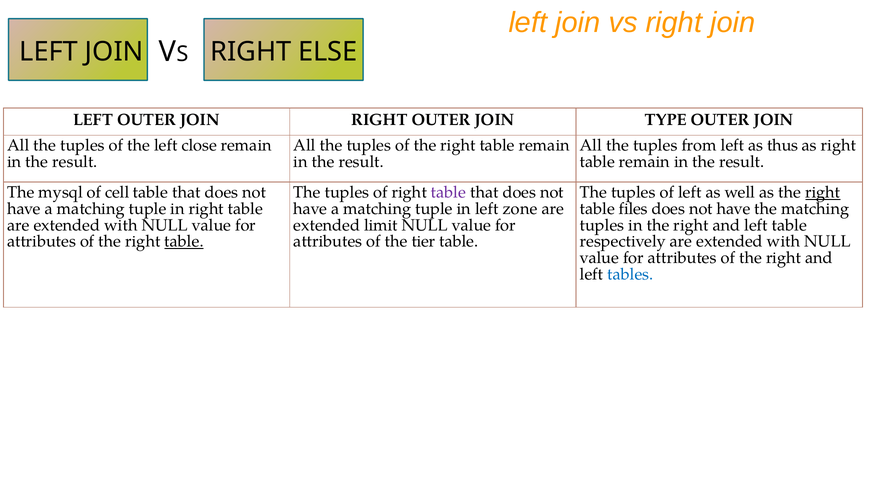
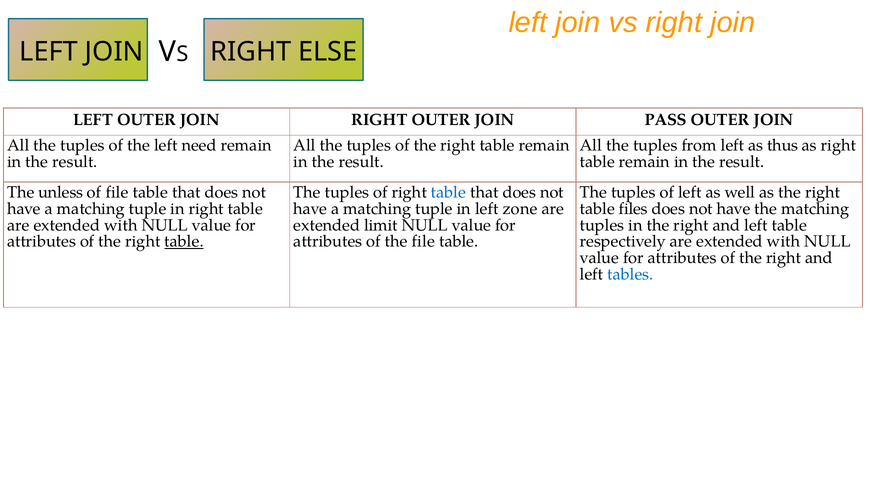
TYPE: TYPE -> PASS (666, 120)
close: close -> need (199, 145)
mysql: mysql -> unless (61, 192)
of cell: cell -> file (117, 192)
table colour: purple -> blue (448, 192)
right underline: present -> none (823, 192)
the tier: tier -> file (423, 242)
